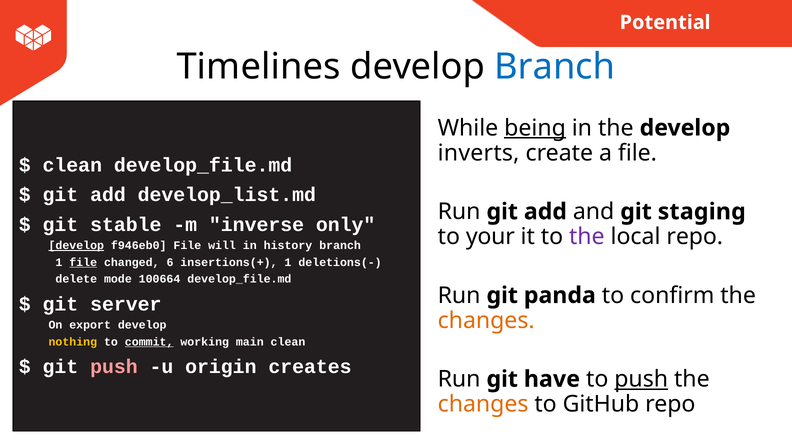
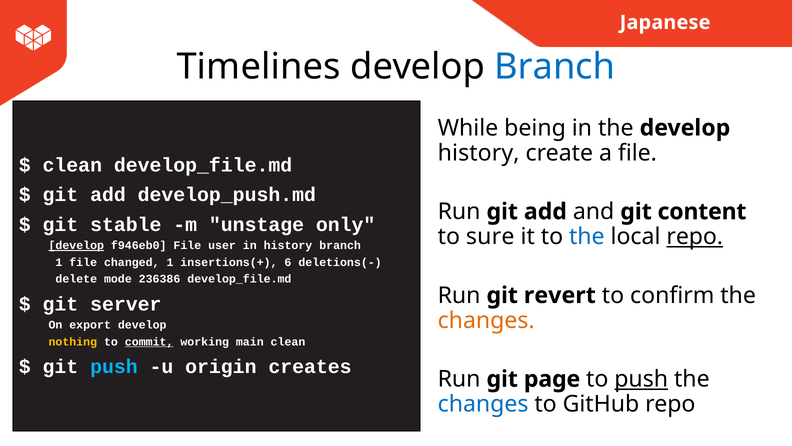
Potential: Potential -> Japanese (665, 22)
being underline: present -> none (535, 128)
inverts: inverts -> history (479, 153)
develop_list.md: develop_list.md -> develop_push.md (227, 195)
staging: staging -> content (702, 211)
inverse: inverse -> unstage (257, 224)
your: your -> sure (490, 236)
the colour: purple -> blue (587, 236)
repo underline: none -> present (695, 236)
will: will -> user (222, 245)
file underline: present -> none (83, 262)
changed 6: 6 -> 1 (170, 262)
insertions(+ 1: 1 -> 6 (288, 262)
100664: 100664 -> 236386 (160, 279)
panda: panda -> revert (560, 295)
push colour: pink -> light blue (114, 367)
have: have -> page (552, 379)
changes colour: orange -> blue (483, 404)
